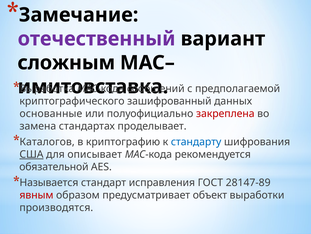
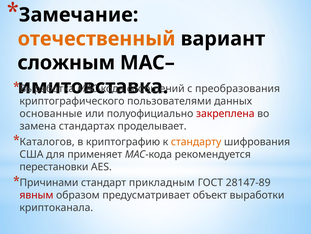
отечественный colour: purple -> orange (97, 39)
предполагаемой: предполагаемой -> преобразования (238, 88)
зашифрованный: зашифрованный -> пользователями (169, 101)
стандарту colour: blue -> orange (196, 142)
США underline: present -> none (31, 154)
описывает: описывает -> применяет (95, 154)
обязательной: обязательной -> перестановки (54, 166)
Называется: Называется -> Причинами (49, 182)
исправления: исправления -> прикладным (162, 182)
производятся: производятся -> криптоканала (56, 207)
